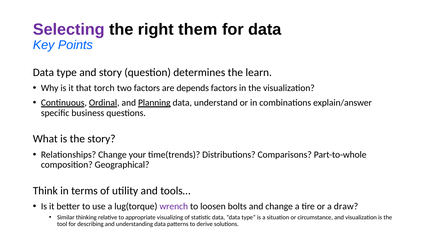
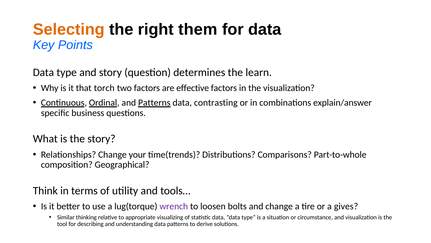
Selecting colour: purple -> orange (69, 29)
depends: depends -> effective (193, 88)
and Planning: Planning -> Patterns (154, 102)
understand: understand -> contrasting (216, 102)
draw: draw -> gives (346, 206)
